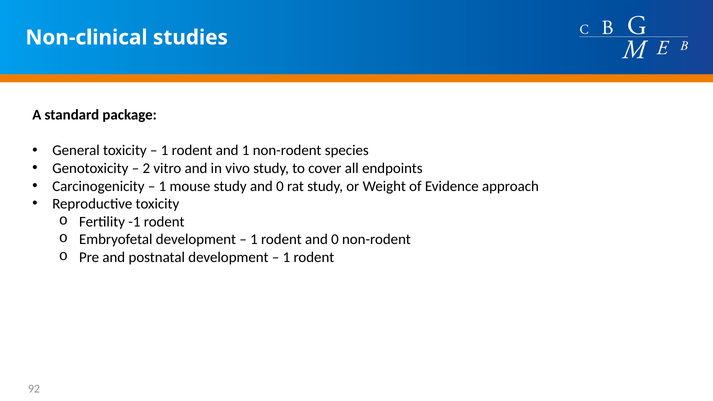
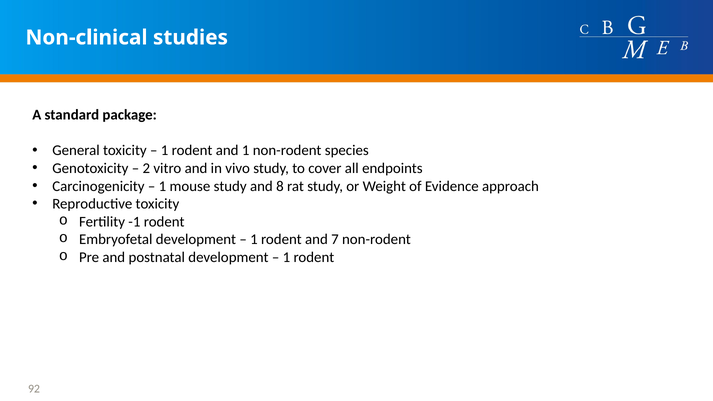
study and 0: 0 -> 8 (280, 186)
rodent and 0: 0 -> 7 (335, 240)
